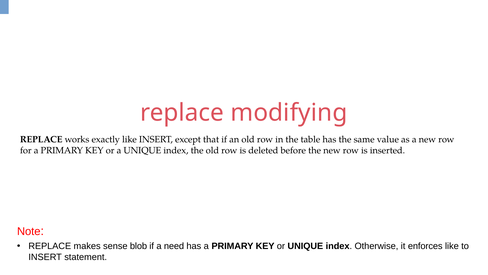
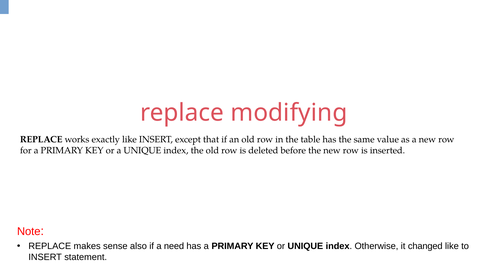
blob: blob -> also (138, 246)
enforces: enforces -> changed (425, 246)
